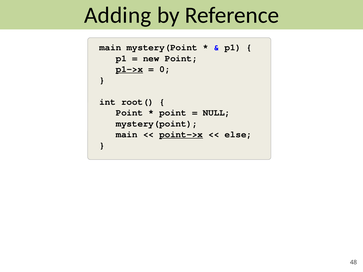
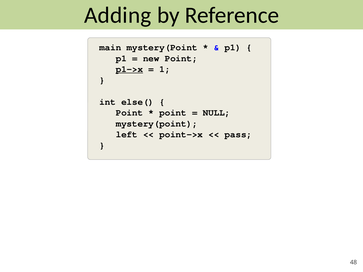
0: 0 -> 1 (165, 69)
root(: root( -> else( (138, 102)
main: main -> left (127, 135)
point->x underline: present -> none (181, 135)
else: else -> pass (238, 135)
